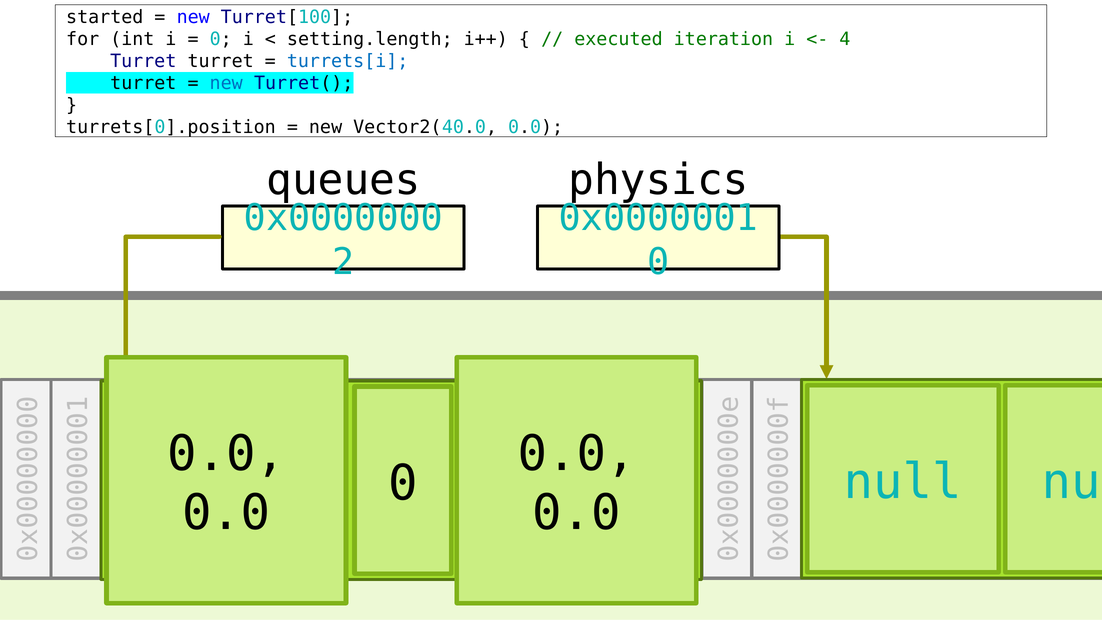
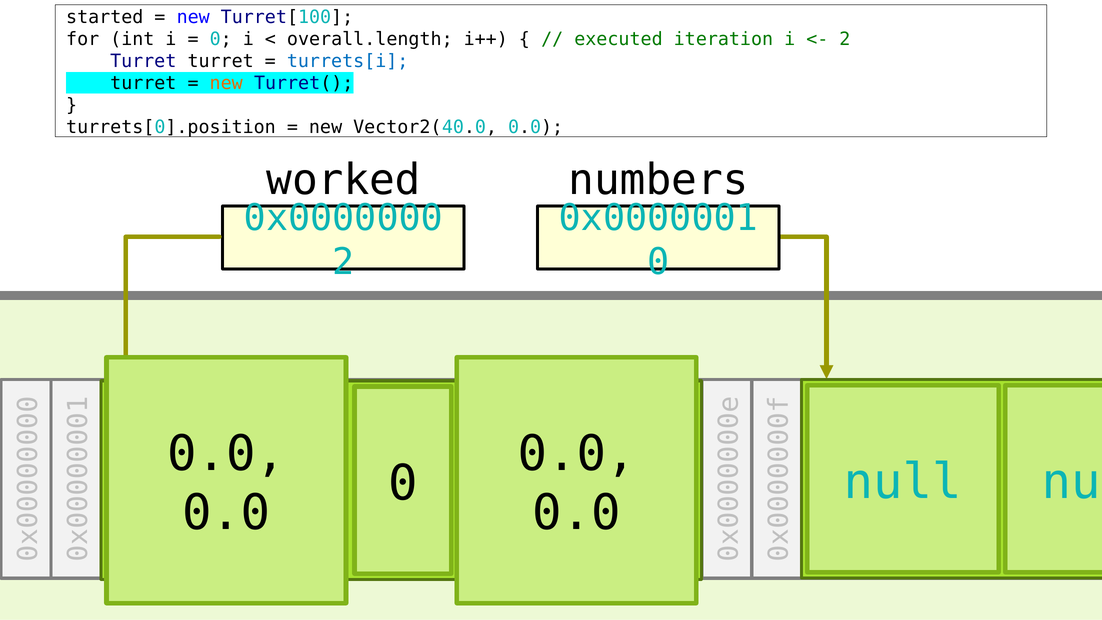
setting.length: setting.length -> overall.length (370, 39)
4: 4 -> 2 (845, 39)
new colour: blue -> orange (226, 83)
queues: queues -> worked (344, 180)
physics: physics -> numbers (658, 180)
